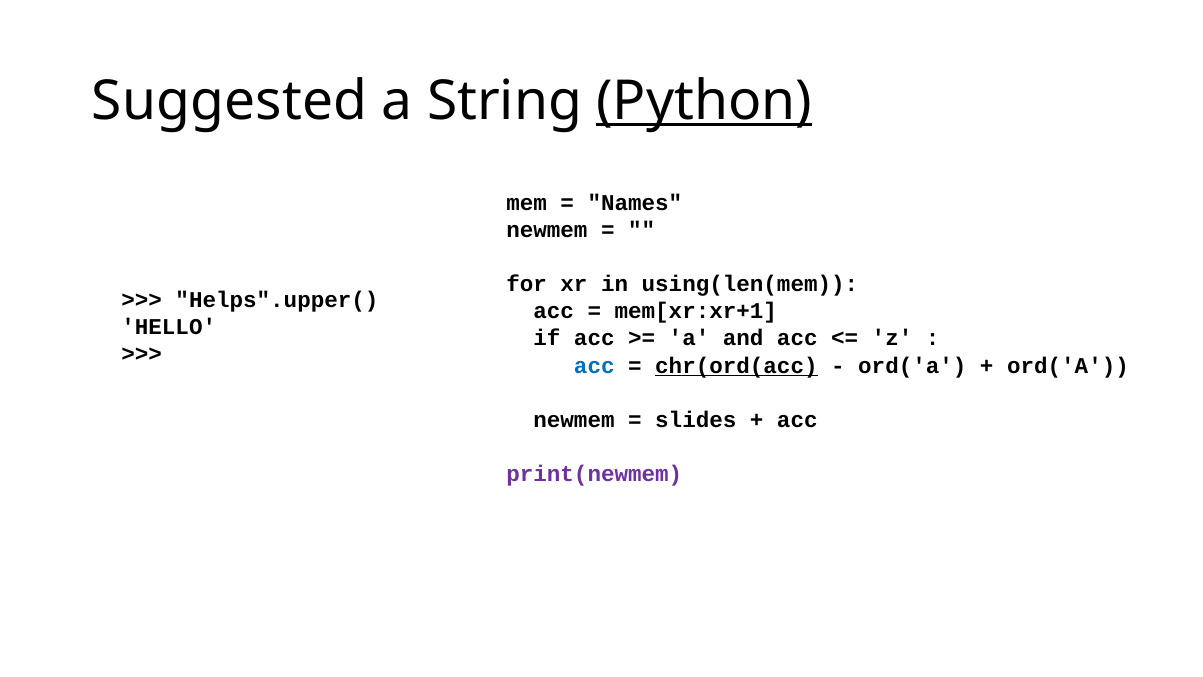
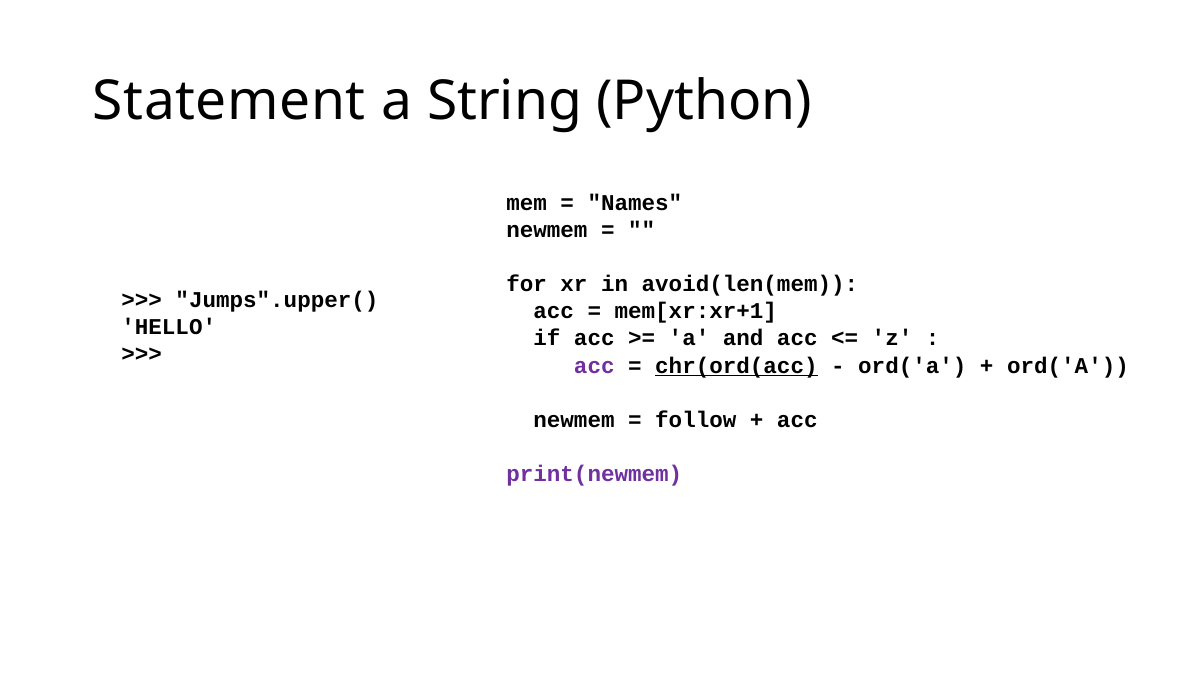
Suggested: Suggested -> Statement (229, 101)
Python underline: present -> none (704, 101)
using(len(mem: using(len(mem -> avoid(len(mem (750, 284)
Helps".upper(: Helps".upper( -> Jumps".upper( (277, 300)
acc colour: blue -> purple (594, 365)
slides: slides -> follow (696, 420)
